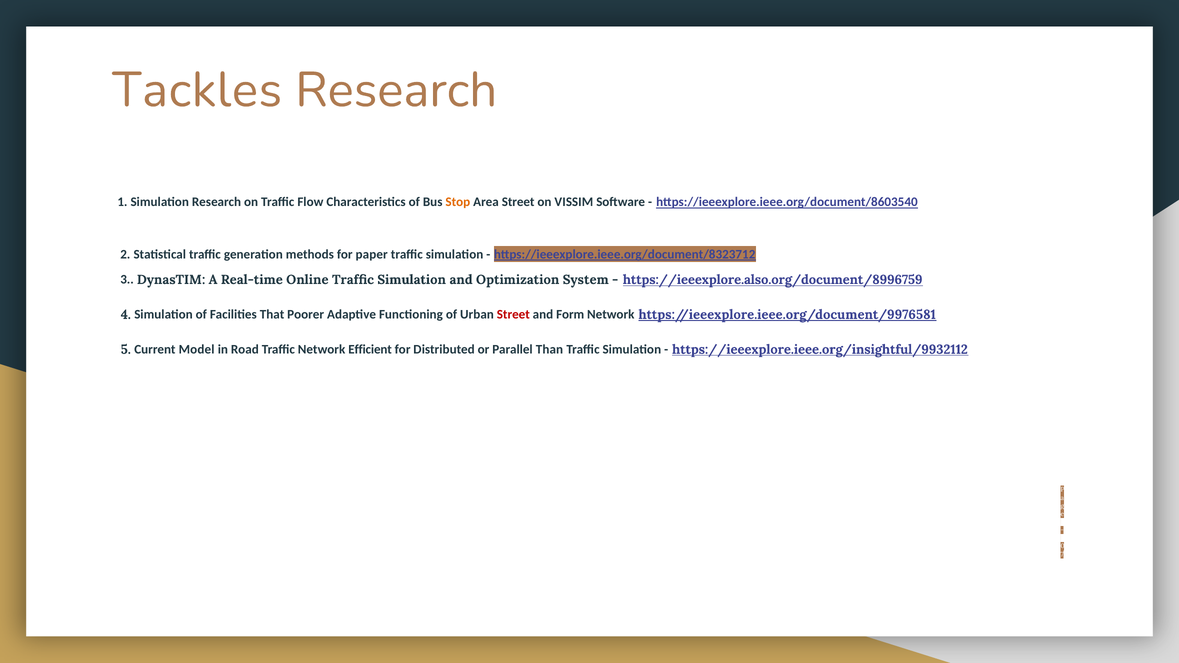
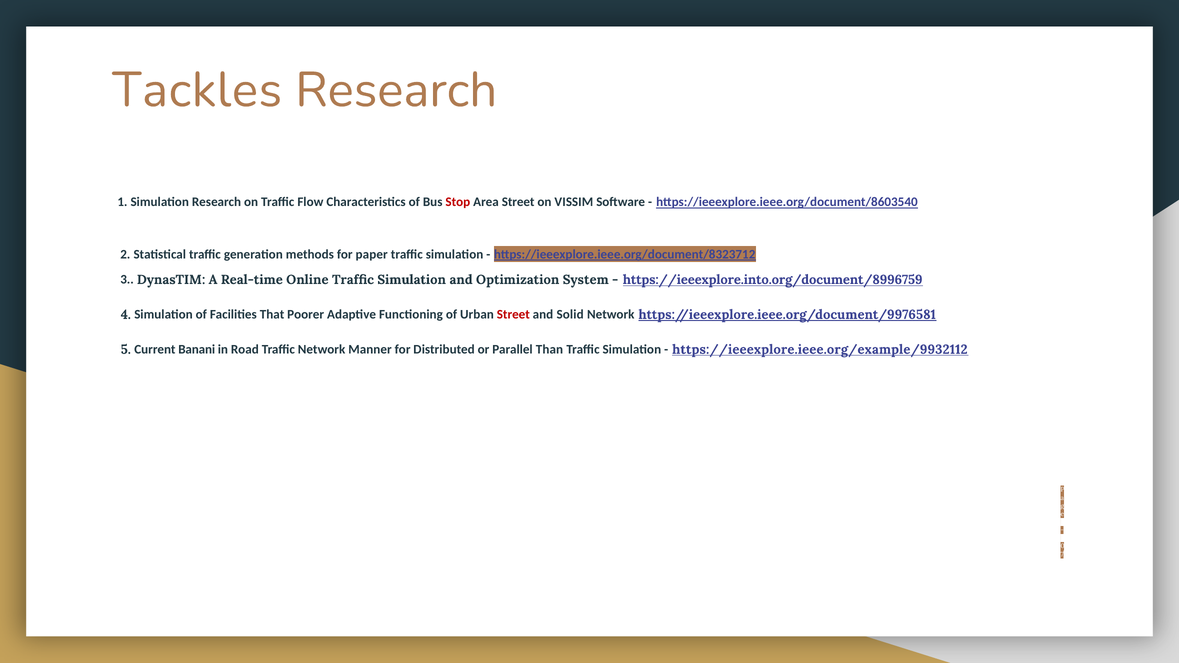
Stop colour: orange -> red (458, 202)
https://ieeexplore.also.org/document/8996759: https://ieeexplore.also.org/document/8996759 -> https://ieeexplore.into.org/document/8996759 (773, 280)
Form: Form -> Solid (570, 315)
Model: Model -> Banani (197, 350)
Efficient: Efficient -> Manner (370, 350)
https://ieeexplore.ieee.org/insightful/9932112: https://ieeexplore.ieee.org/insightful/9932112 -> https://ieeexplore.ieee.org/example/9932112 (820, 350)
